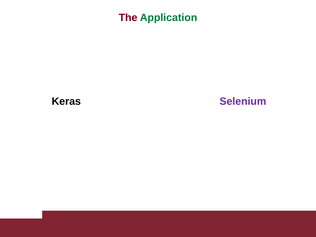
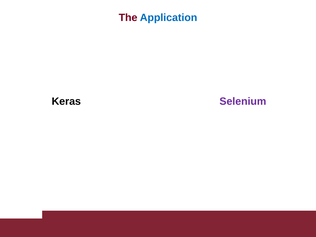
Application colour: green -> blue (169, 18)
